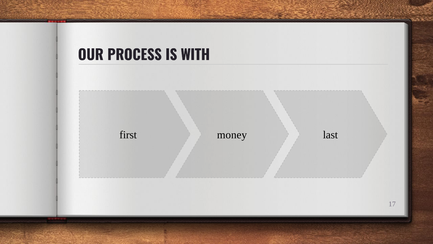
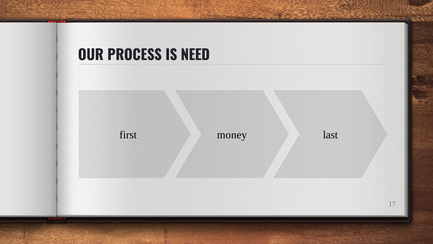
WITH: WITH -> NEED (195, 55)
